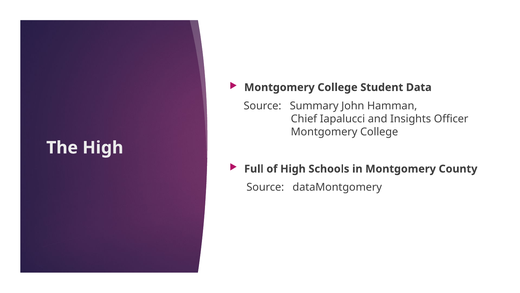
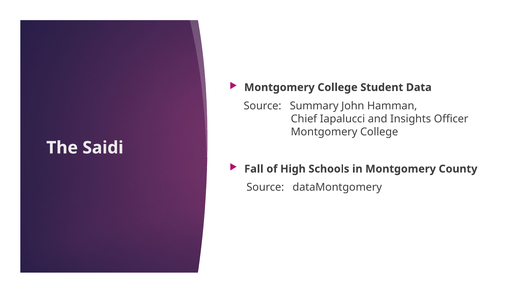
The High: High -> Saidi (103, 147)
Full: Full -> Fall (254, 169)
